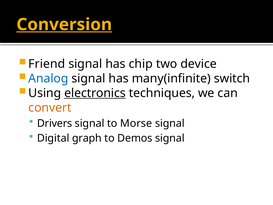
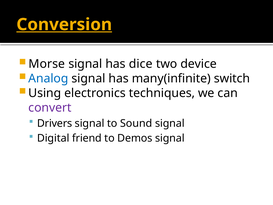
Friend: Friend -> Morse (47, 64)
chip: chip -> dice (141, 64)
electronics underline: present -> none (95, 93)
convert colour: orange -> purple (50, 108)
Morse: Morse -> Sound (136, 123)
graph: graph -> friend (87, 138)
